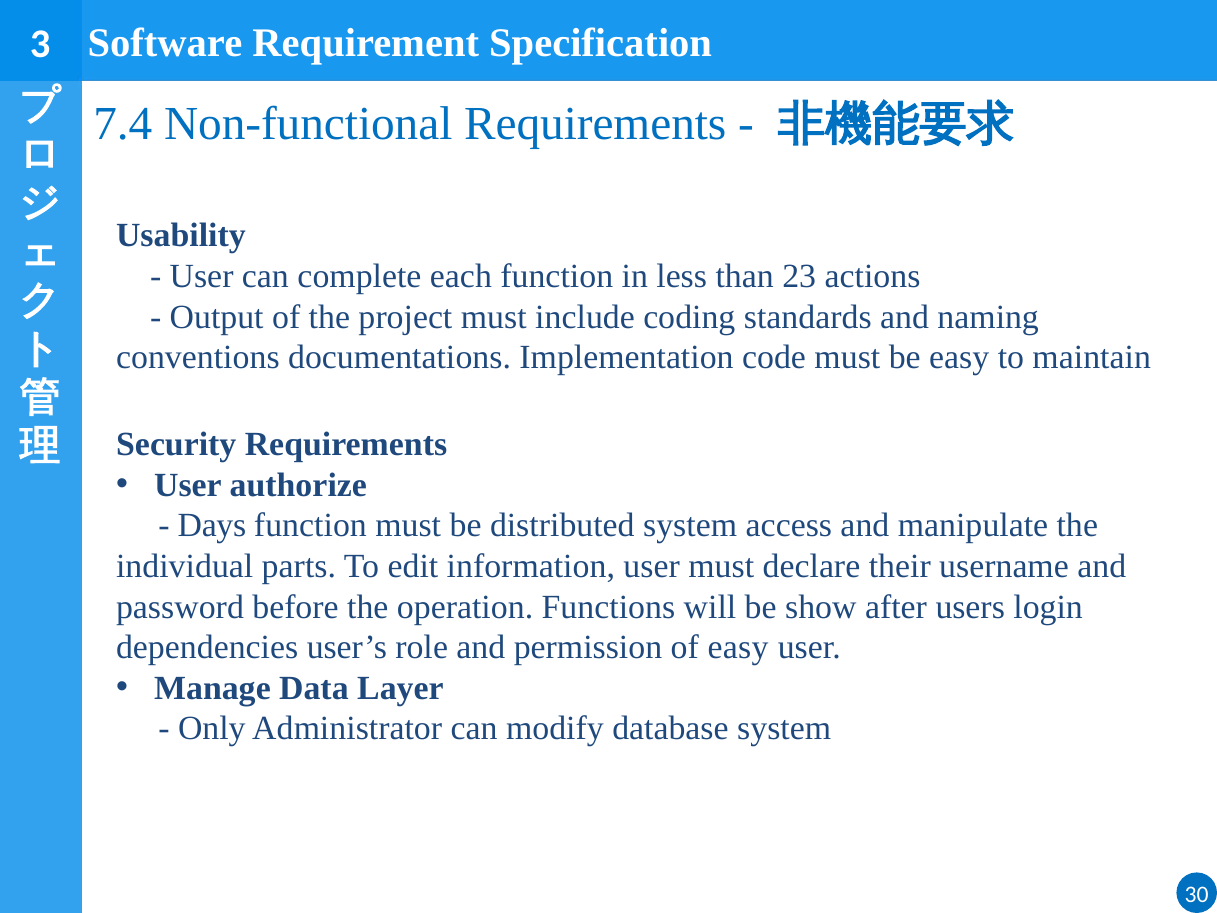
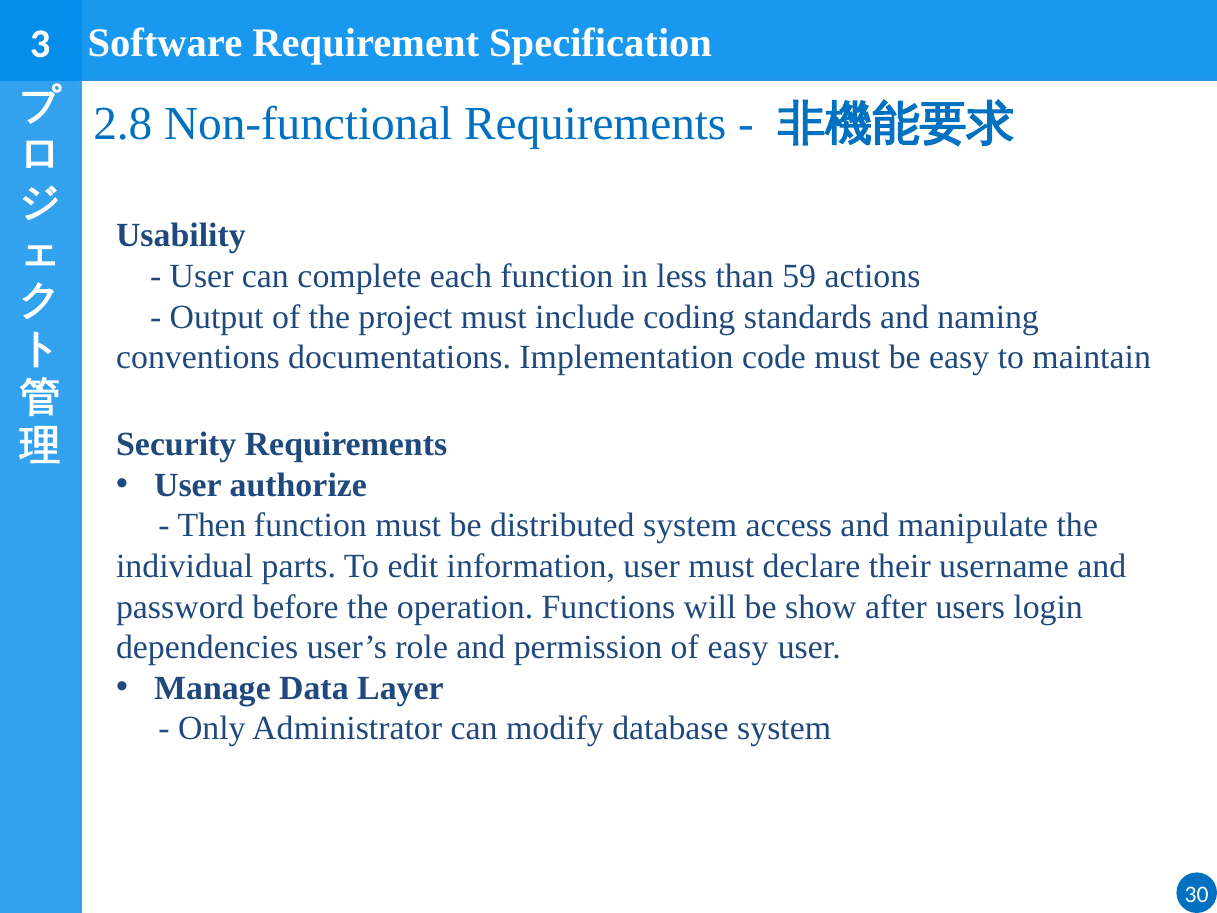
7.4: 7.4 -> 2.8 (123, 124)
23: 23 -> 59 (799, 276)
Days: Days -> Then (212, 526)
